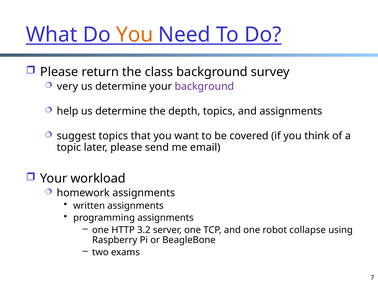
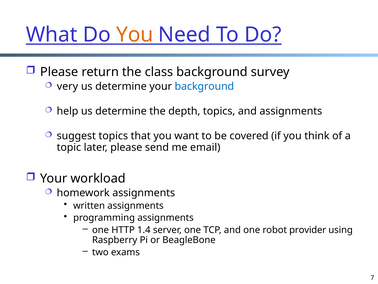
background colour: purple -> blue (204, 86)
3.2: 3.2 -> 1.4 (144, 230)
collapse: collapse -> provider (308, 230)
